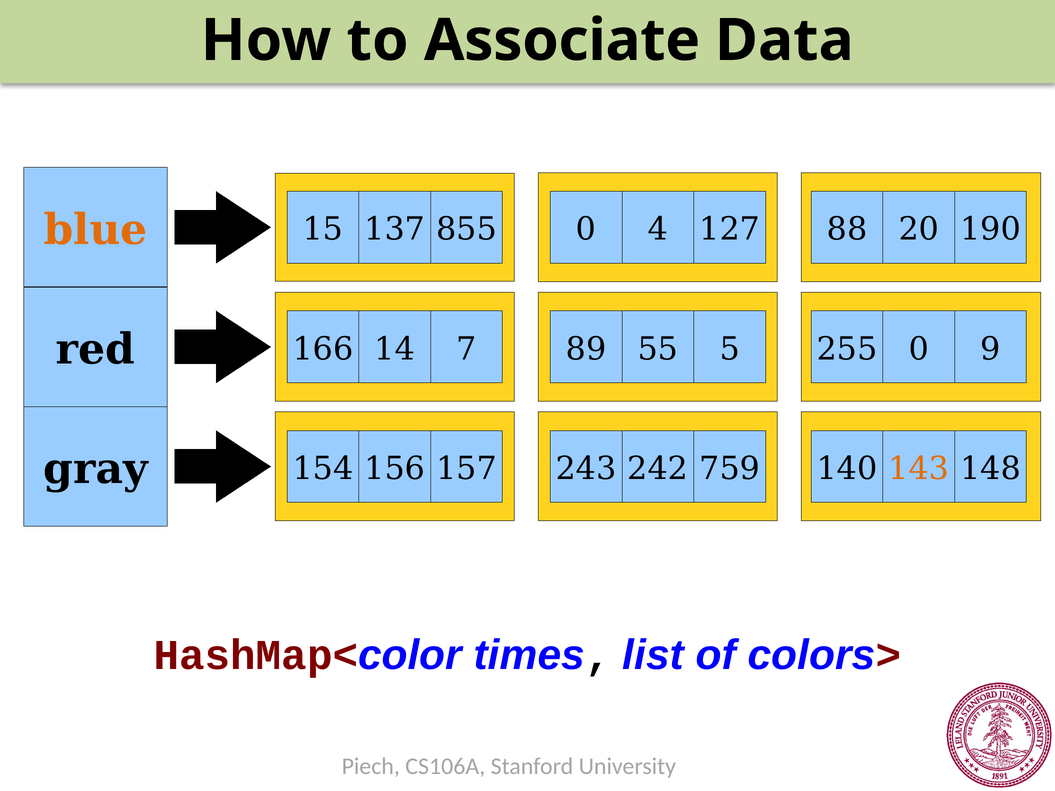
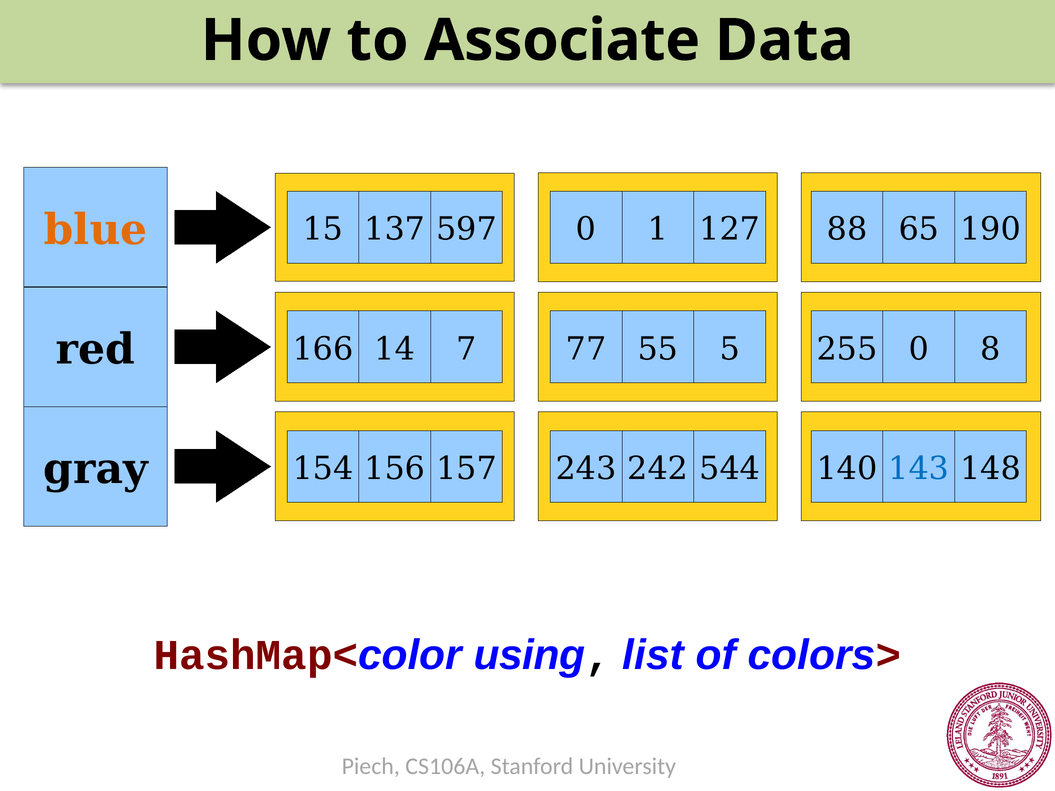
855: 855 -> 597 (467, 230)
4: 4 -> 1 (658, 230)
20: 20 -> 65 (919, 230)
89: 89 -> 77 (586, 349)
9: 9 -> 8 (991, 349)
759: 759 -> 544 (730, 469)
143 colour: orange -> blue (919, 469)
times: times -> using (530, 655)
